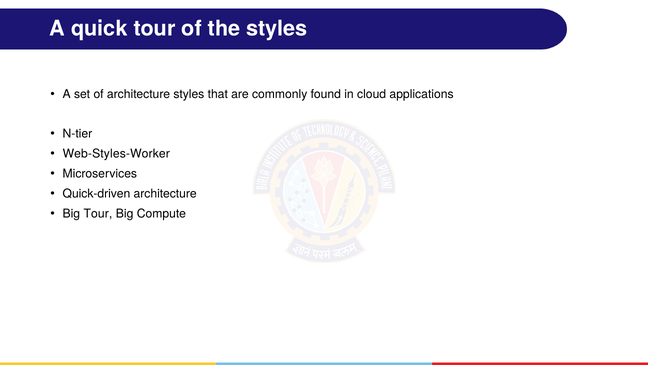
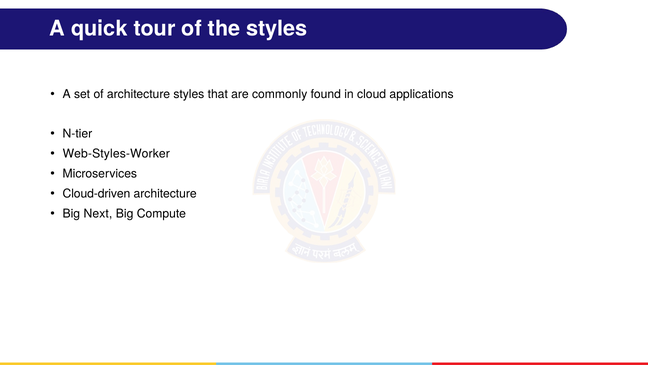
Quick-driven: Quick-driven -> Cloud-driven (96, 193)
Big Tour: Tour -> Next (98, 213)
